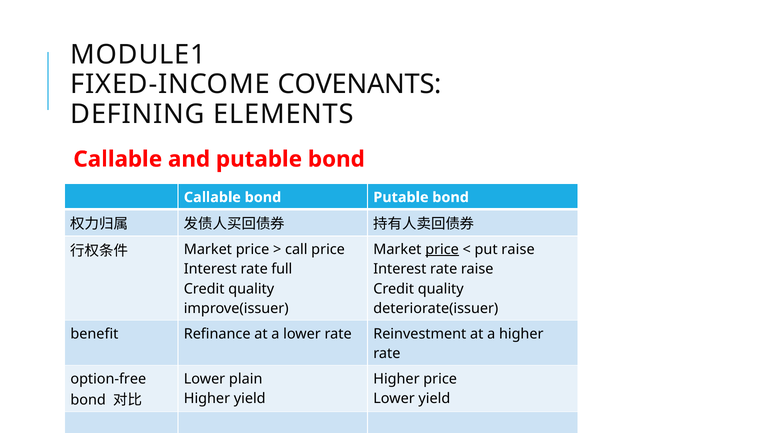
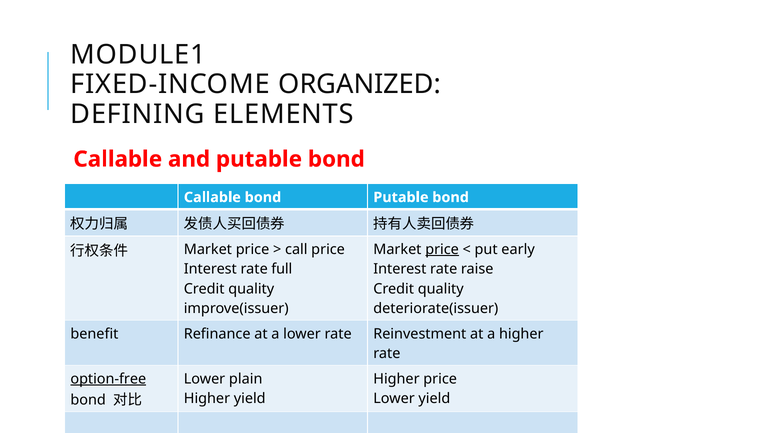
COVENANTS: COVENANTS -> ORGANIZED (360, 84)
put raise: raise -> early (518, 250)
option-free underline: none -> present (108, 379)
